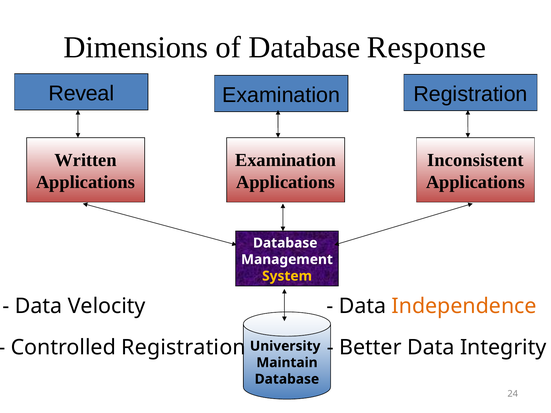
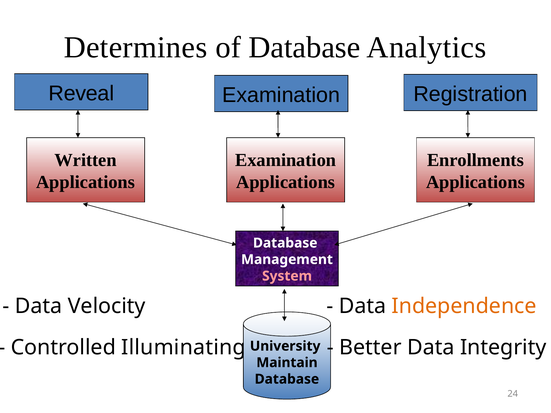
Dimensions: Dimensions -> Determines (136, 47)
Response: Response -> Analytics (426, 47)
Inconsistent: Inconsistent -> Enrollments (475, 160)
System colour: yellow -> pink (287, 276)
Controlled Registration: Registration -> Illuminating (184, 348)
